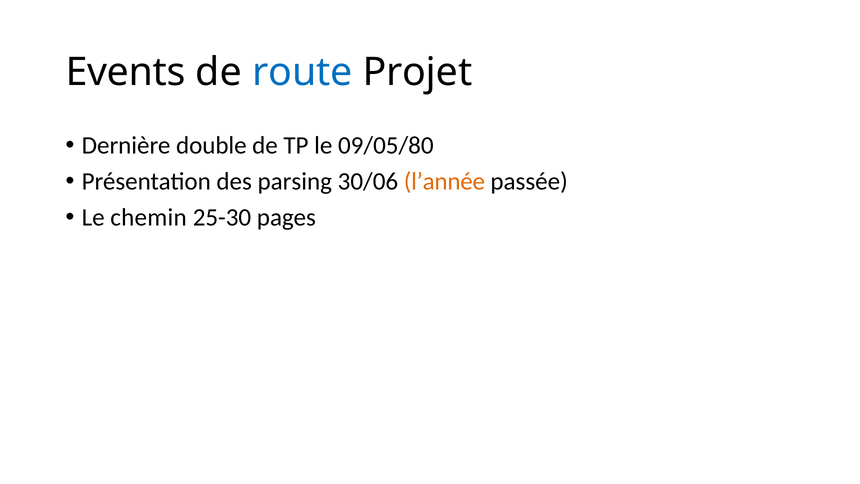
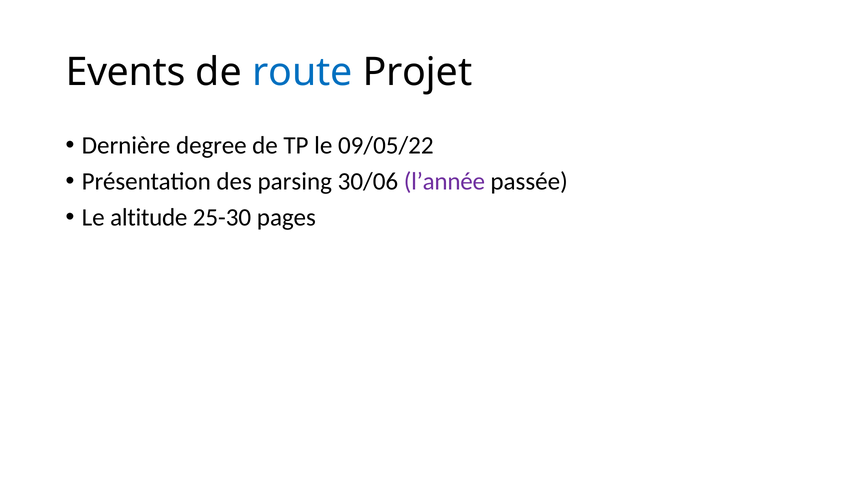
double: double -> degree (211, 145)
09/05/80: 09/05/80 -> 09/05/22 (386, 145)
l’année colour: orange -> purple (444, 181)
chemin: chemin -> altitude (149, 218)
